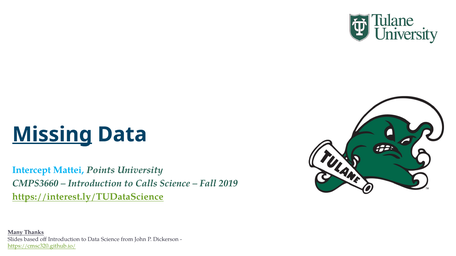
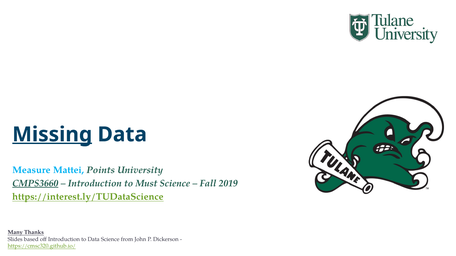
Intercept: Intercept -> Measure (31, 170)
CMPS3660 underline: none -> present (35, 184)
Calls: Calls -> Must (146, 184)
